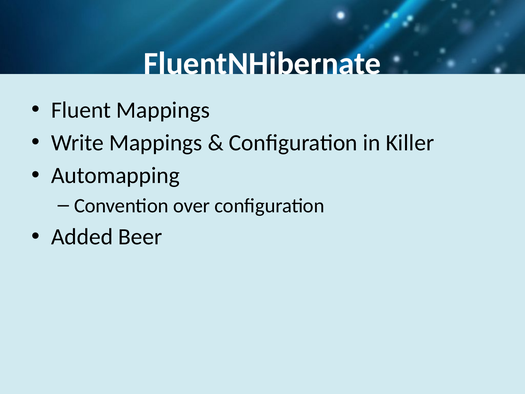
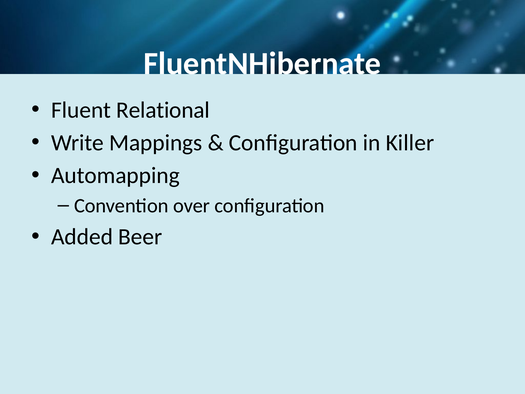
Fluent Mappings: Mappings -> Relational (163, 110)
